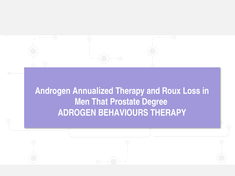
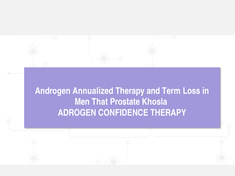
Roux: Roux -> Term (171, 91)
Degree: Degree -> Khosla (155, 102)
BEHAVIOURS: BEHAVIOURS -> CONFIDENCE (123, 113)
